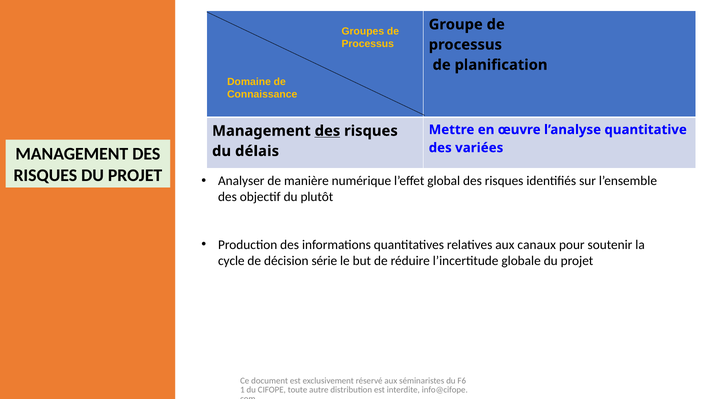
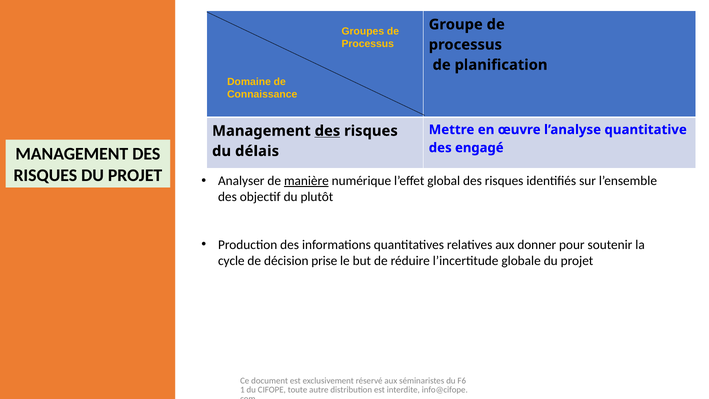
variées: variées -> engagé (479, 148)
manière underline: none -> present (306, 181)
canaux: canaux -> donner (537, 245)
série: série -> prise (324, 261)
